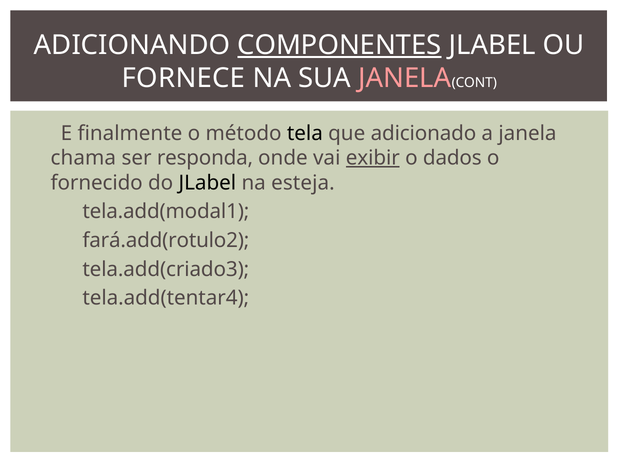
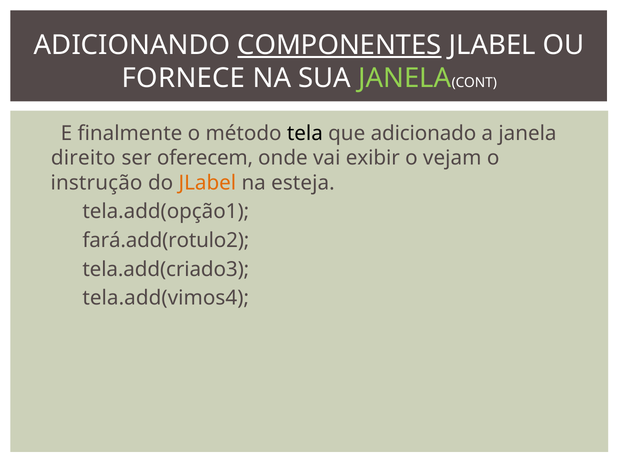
JANELA colour: pink -> light green (405, 78)
chama: chama -> direito (83, 158)
responda: responda -> oferecem (205, 158)
exibir underline: present -> none (373, 158)
dados: dados -> vejam (452, 158)
fornecido: fornecido -> instrução (97, 183)
JLabel colour: black -> orange (207, 183)
tela.add(modal1: tela.add(modal1 -> tela.add(opção1 (166, 212)
tela.add(tentar4: tela.add(tentar4 -> tela.add(vimos4 (166, 298)
